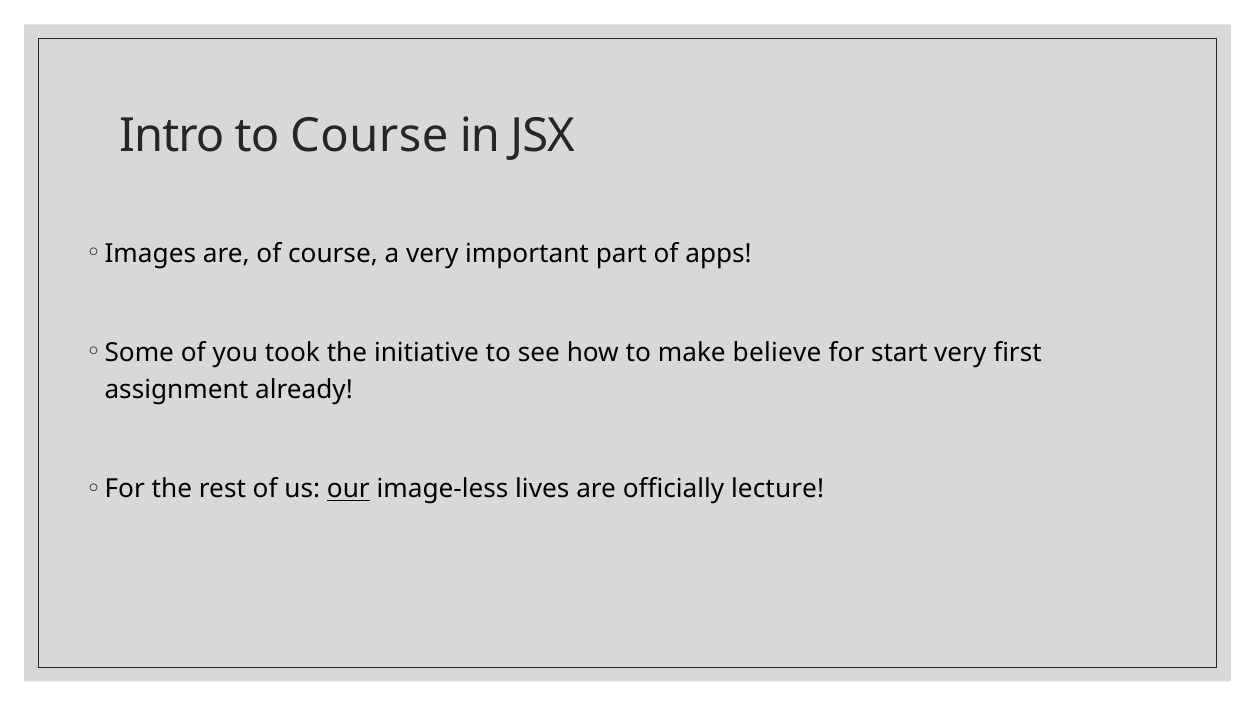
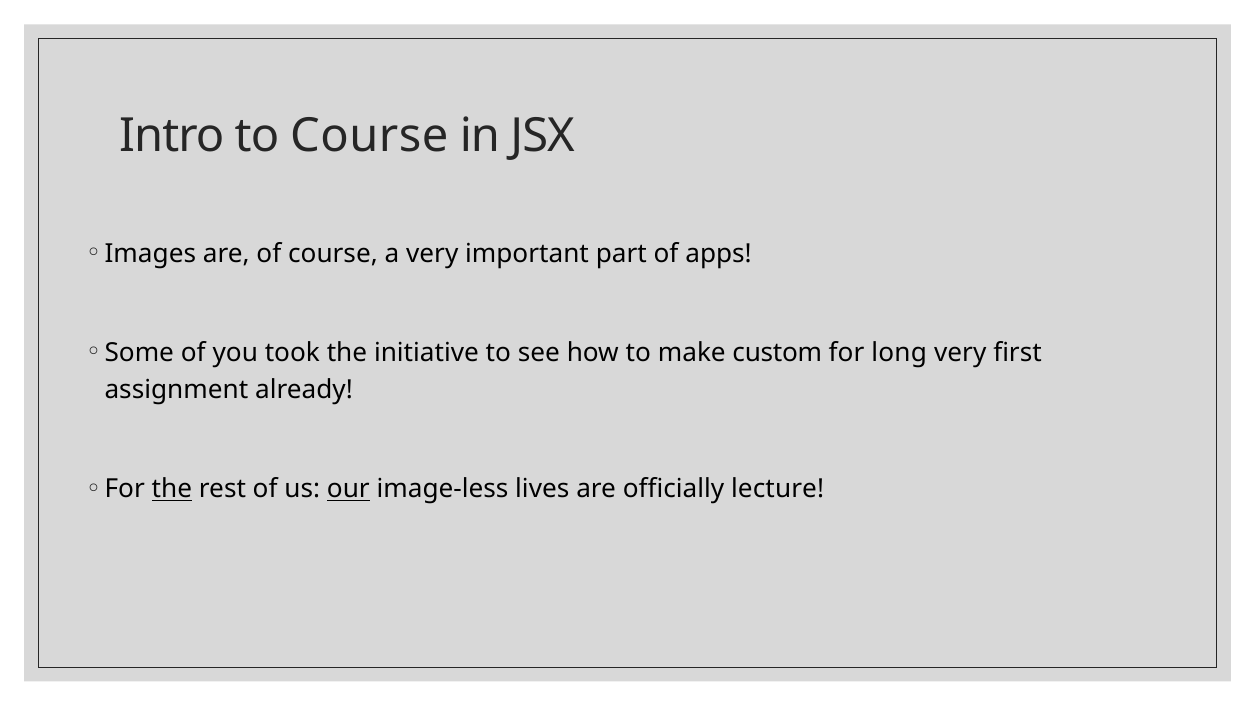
believe: believe -> custom (777, 352)
start: start -> long (899, 352)
the underline: none -> present (172, 489)
